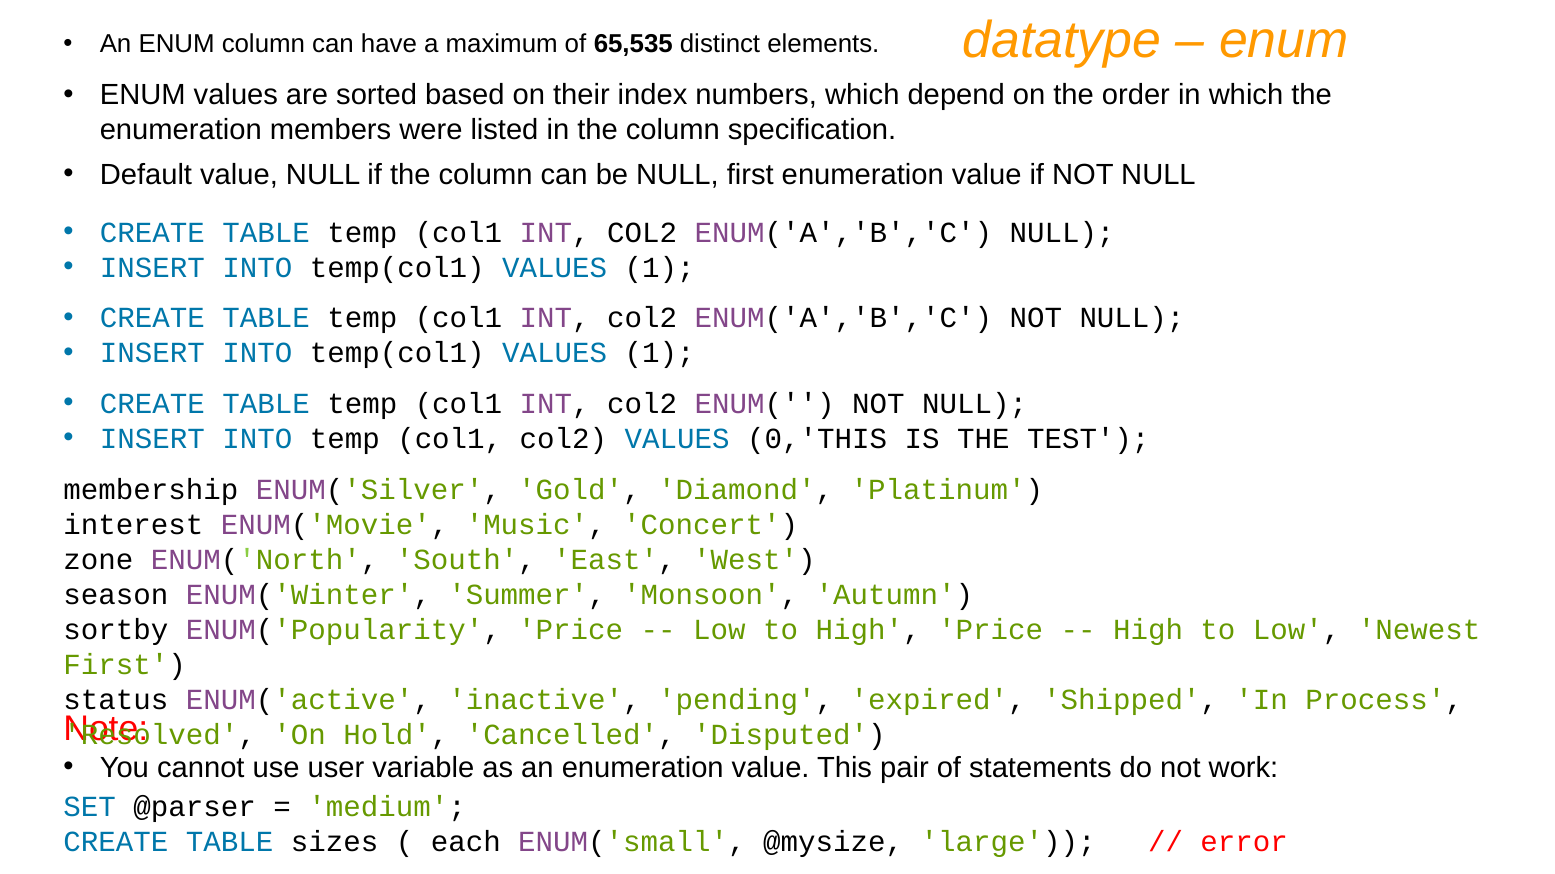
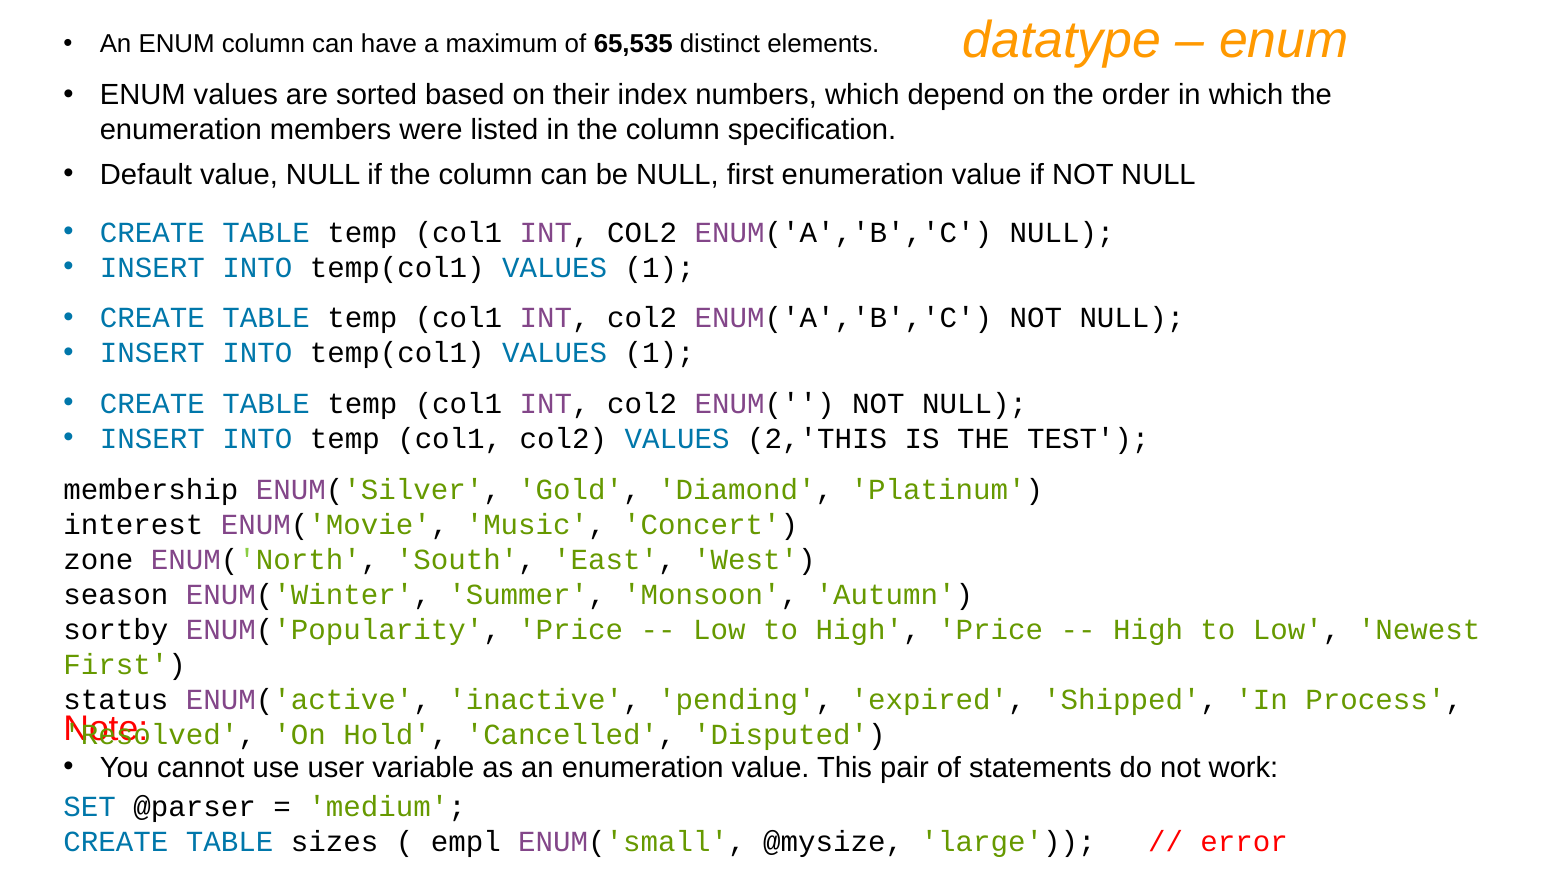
0,'THIS: 0,'THIS -> 2,'THIS (817, 439)
each: each -> empl (466, 842)
